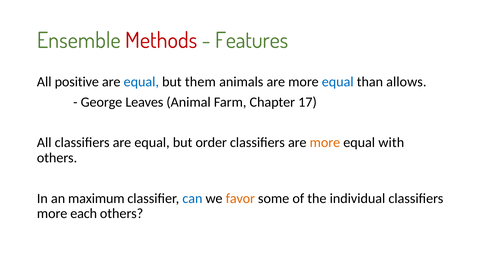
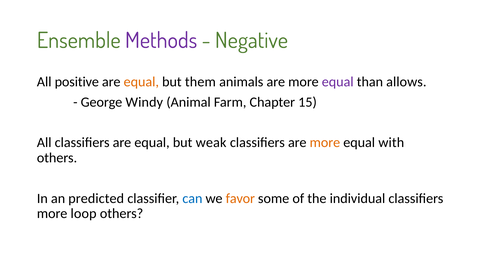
Methods colour: red -> purple (161, 41)
Features: Features -> Negative (251, 41)
equal colour: blue -> orange (141, 82)
equal colour: blue -> purple (338, 82)
Leaves: Leaves -> Windy (144, 102)
17: 17 -> 15 (308, 102)
order: order -> weak (211, 143)
maximum: maximum -> predicted (96, 199)
each: each -> loop (84, 214)
